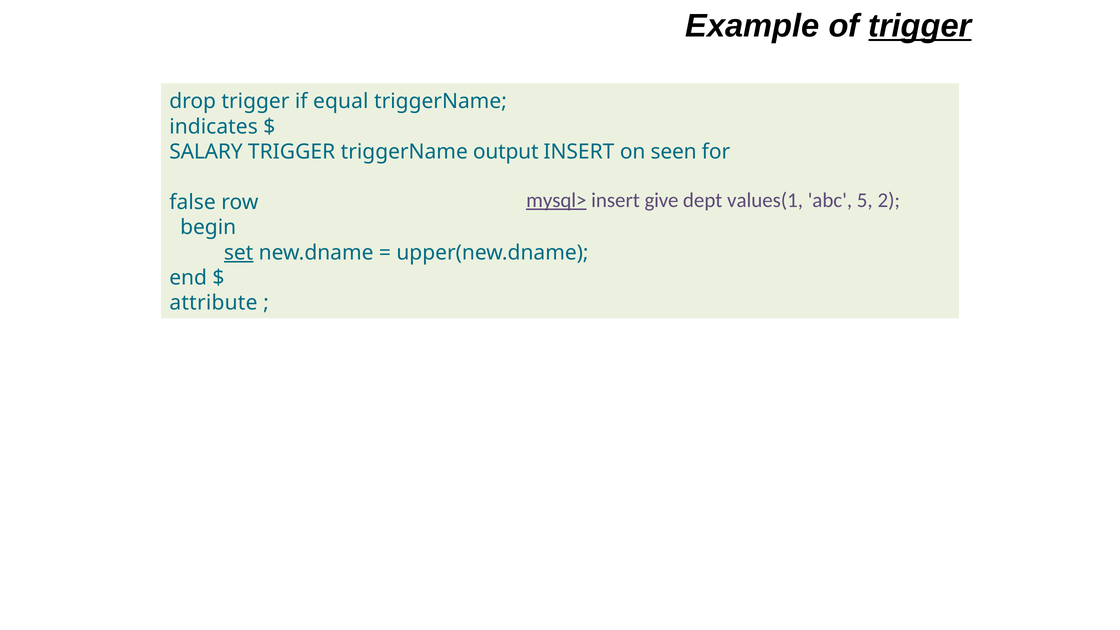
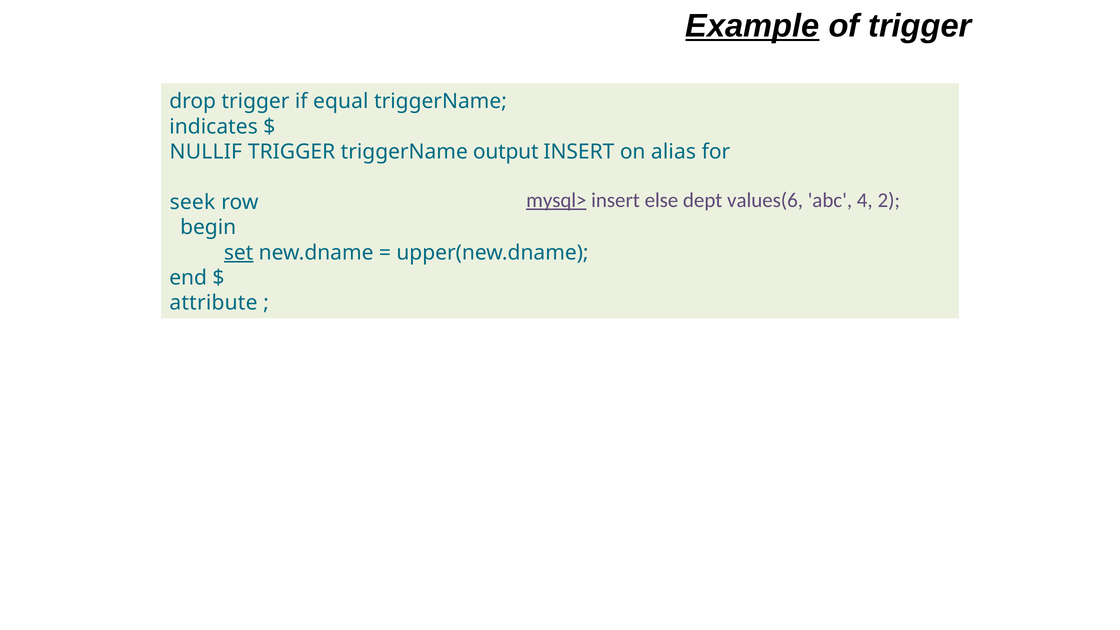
Example underline: none -> present (752, 26)
trigger underline: present -> none (920, 26)
SALARY: SALARY -> NULLIF (206, 152)
seen: seen -> alias (673, 152)
give: give -> else (661, 200)
values(1: values(1 -> values(6 (765, 200)
5: 5 -> 4 (865, 200)
false: false -> seek (192, 202)
